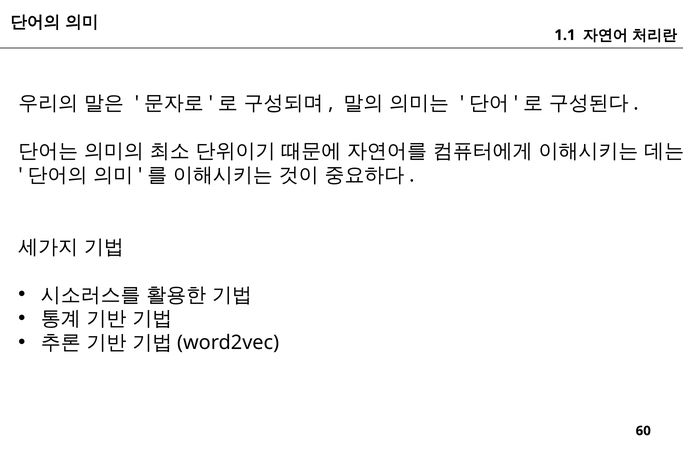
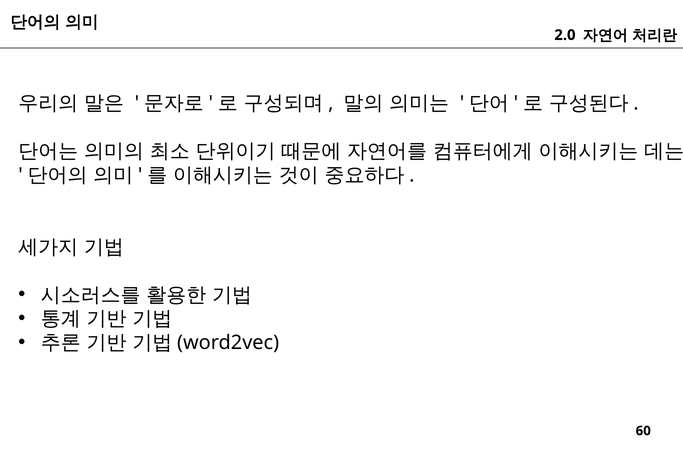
1.1: 1.1 -> 2.0 (565, 35)
